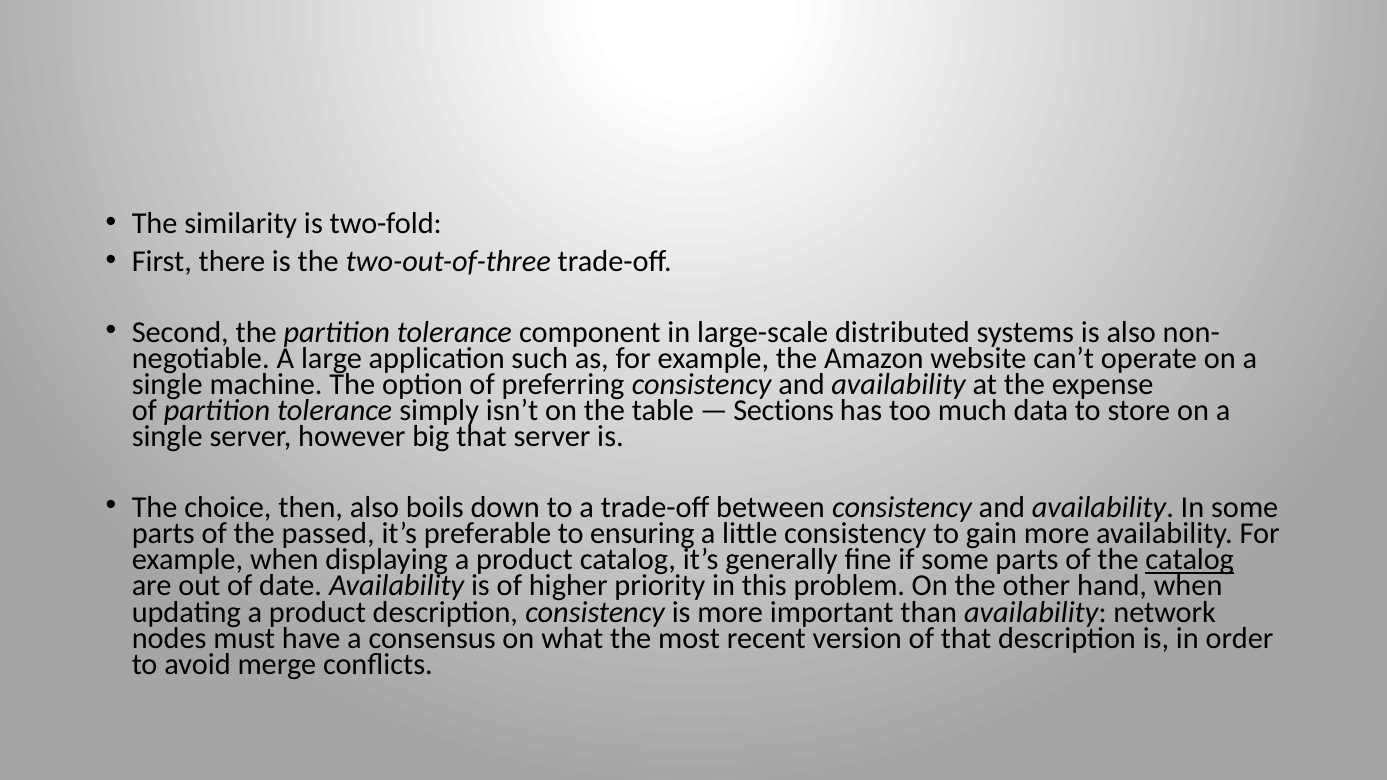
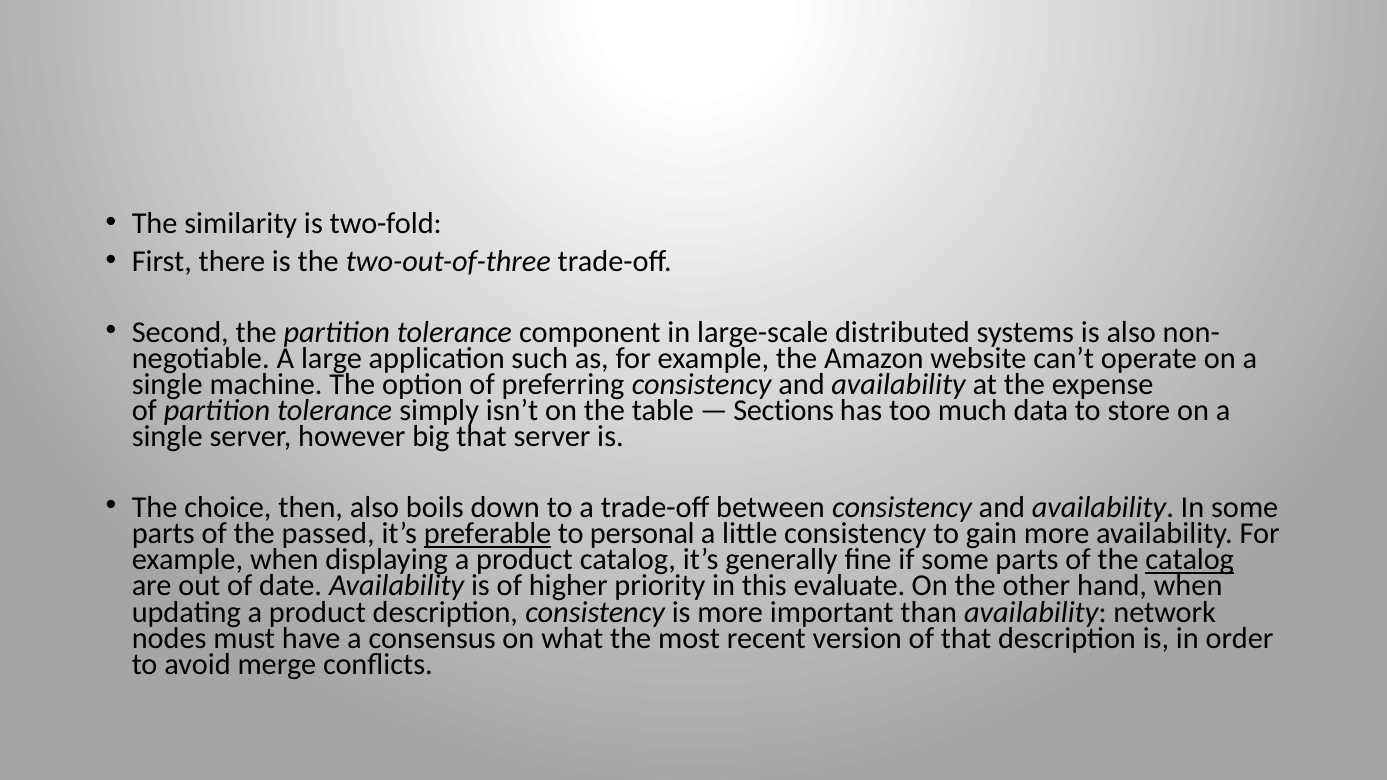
preferable underline: none -> present (488, 534)
ensuring: ensuring -> personal (642, 534)
problem: problem -> evaluate (849, 586)
